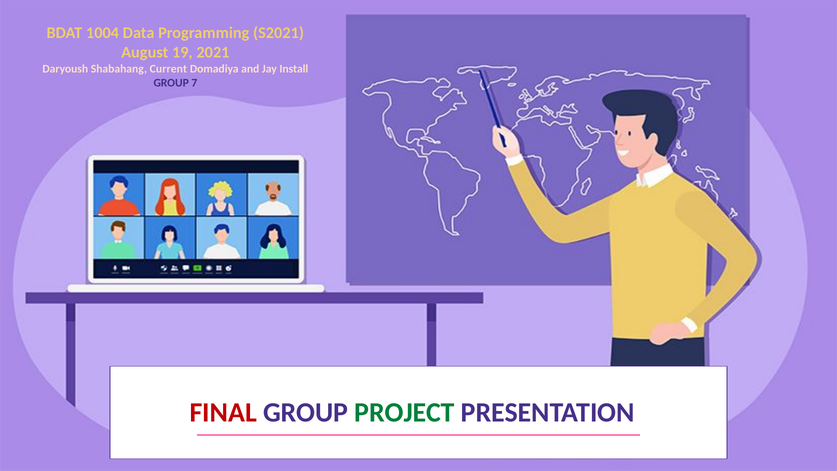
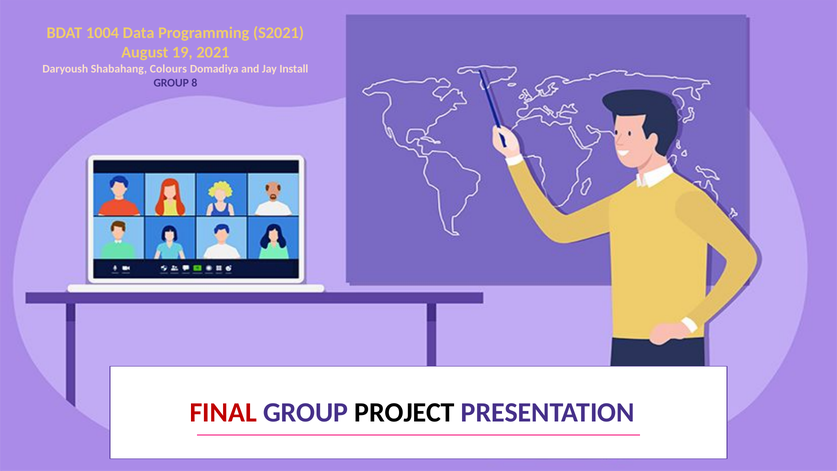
Current: Current -> Colours (168, 69)
7: 7 -> 8 (194, 83)
PROJECT colour: green -> black (405, 412)
